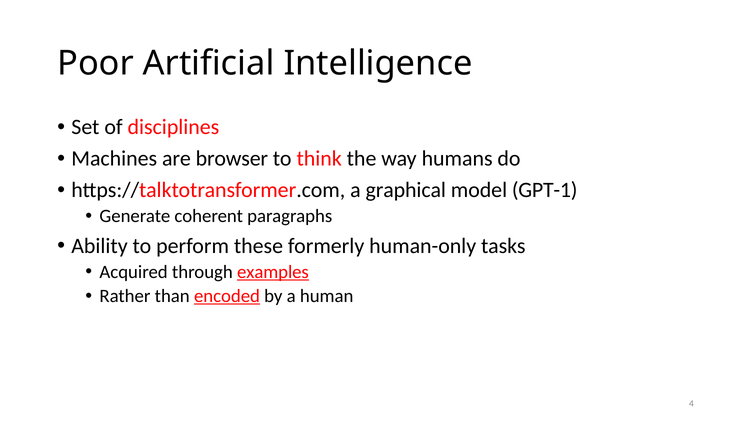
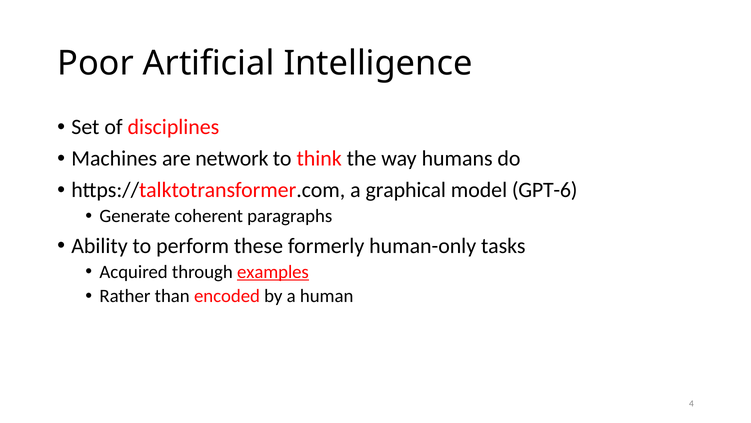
browser: browser -> network (232, 158)
GPT-1: GPT-1 -> GPT-6 (545, 190)
encoded underline: present -> none (227, 296)
